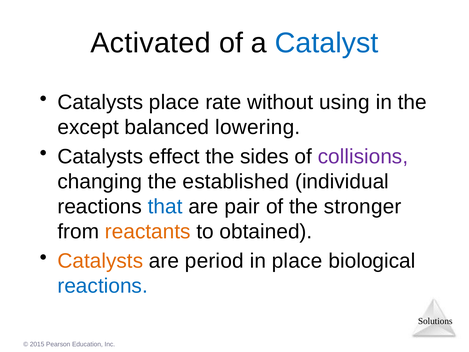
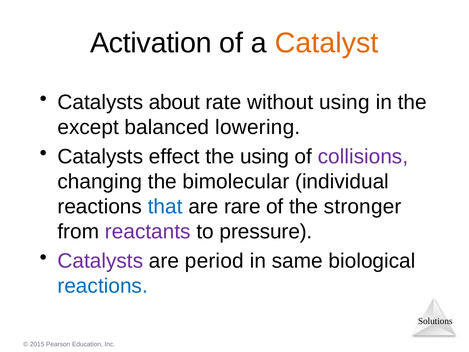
Activated: Activated -> Activation (151, 43)
Catalyst colour: blue -> orange (327, 43)
Catalysts place: place -> about (174, 102)
the sides: sides -> using (265, 157)
established: established -> bimolecular (236, 182)
pair: pair -> rare (242, 207)
reactants colour: orange -> purple (148, 232)
obtained: obtained -> pressure (266, 232)
Catalysts colour: orange -> purple (100, 261)
in place: place -> same (297, 261)
